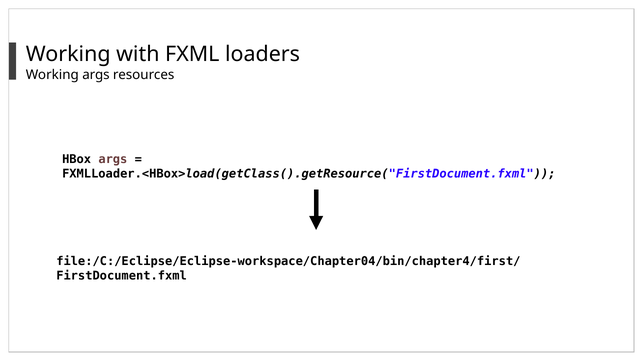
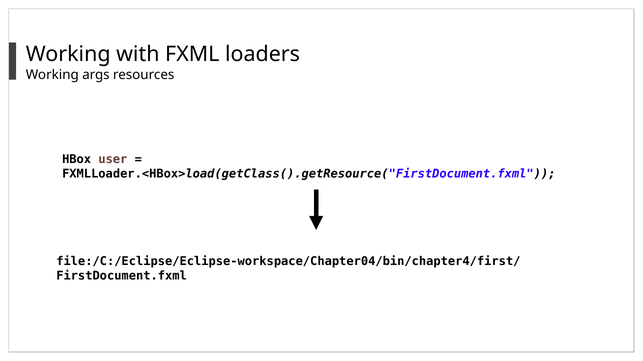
HBox args: args -> user (113, 160)
